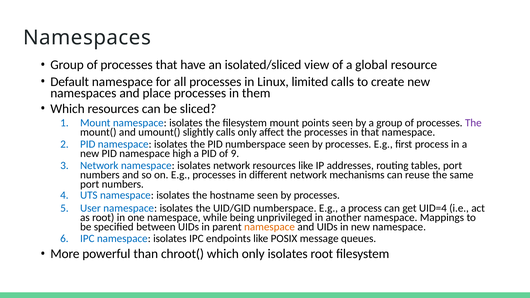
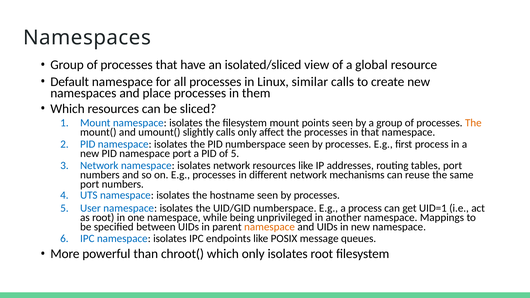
limited: limited -> similar (310, 82)
The colour: purple -> orange (473, 123)
namespace high: high -> port (182, 154)
of 9: 9 -> 5 (235, 154)
UID=4: UID=4 -> UID=1 (433, 208)
